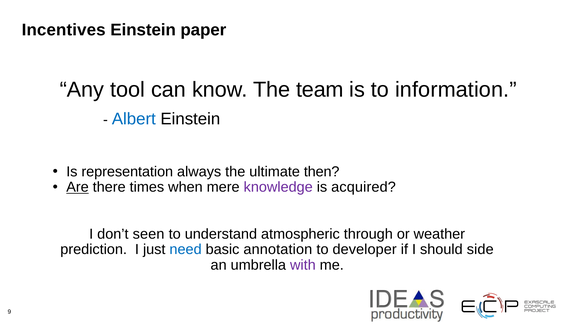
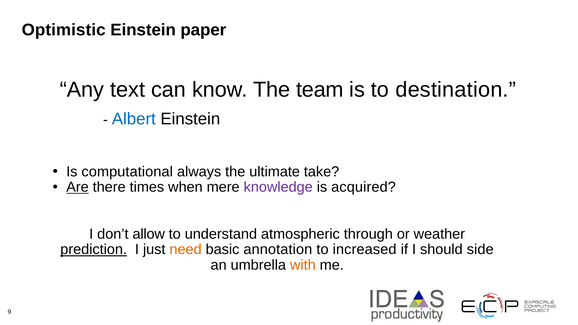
Incentives: Incentives -> Optimistic (64, 30)
tool: tool -> text (128, 90)
information: information -> destination (456, 90)
representation: representation -> computational (127, 172)
then: then -> take (322, 172)
seen: seen -> allow (149, 234)
prediction underline: none -> present (94, 250)
need colour: blue -> orange (186, 250)
developer: developer -> increased (365, 250)
with colour: purple -> orange (303, 265)
